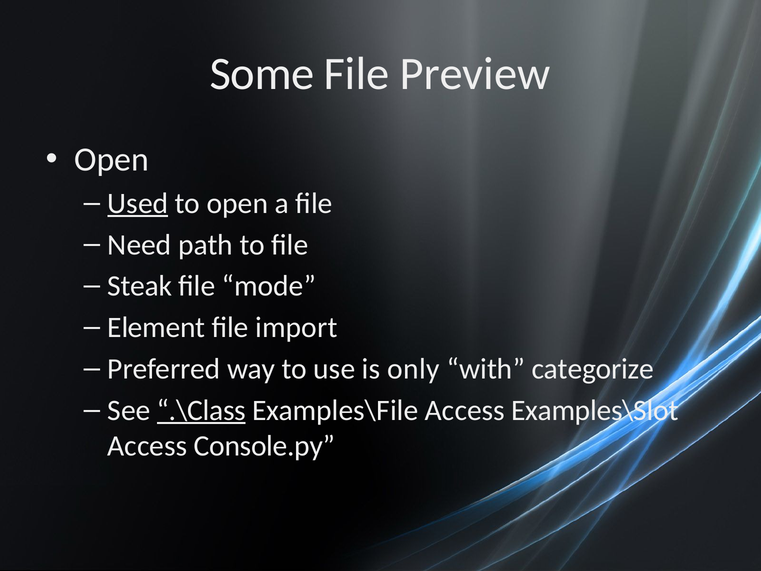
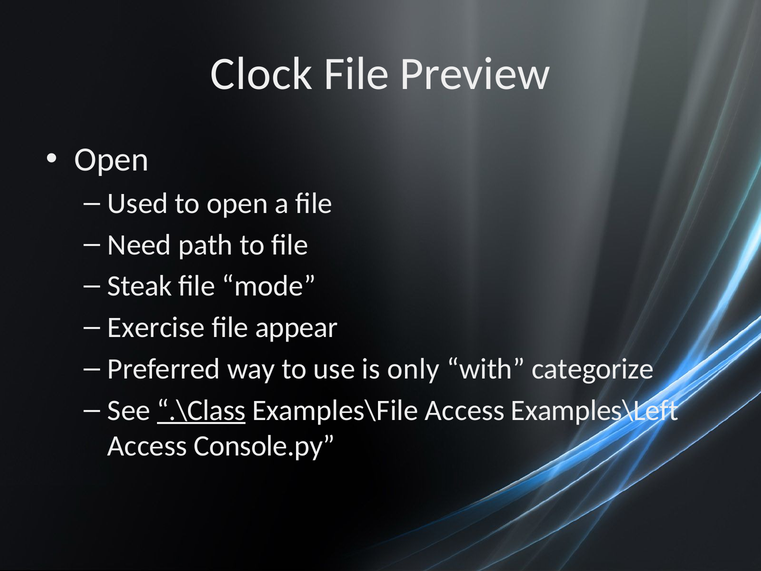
Some: Some -> Clock (262, 74)
Used underline: present -> none (138, 203)
Element: Element -> Exercise (156, 327)
import: import -> appear (297, 327)
Examples\Slot: Examples\Slot -> Examples\Left (595, 410)
